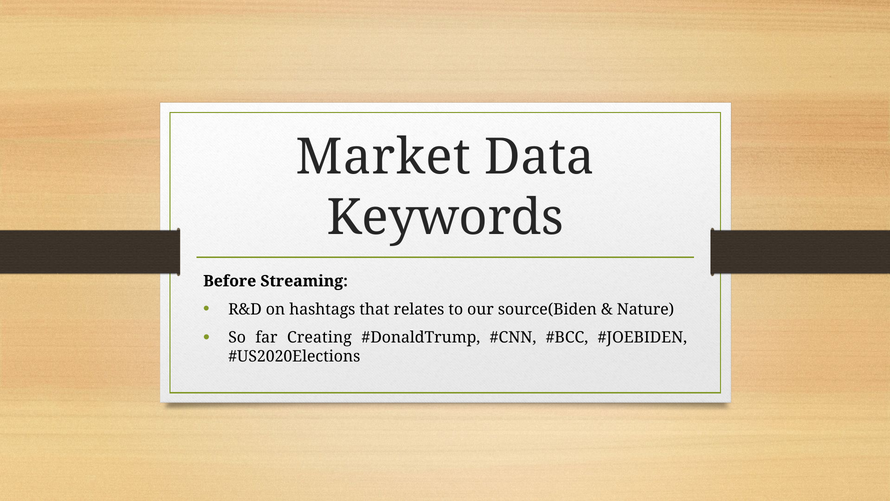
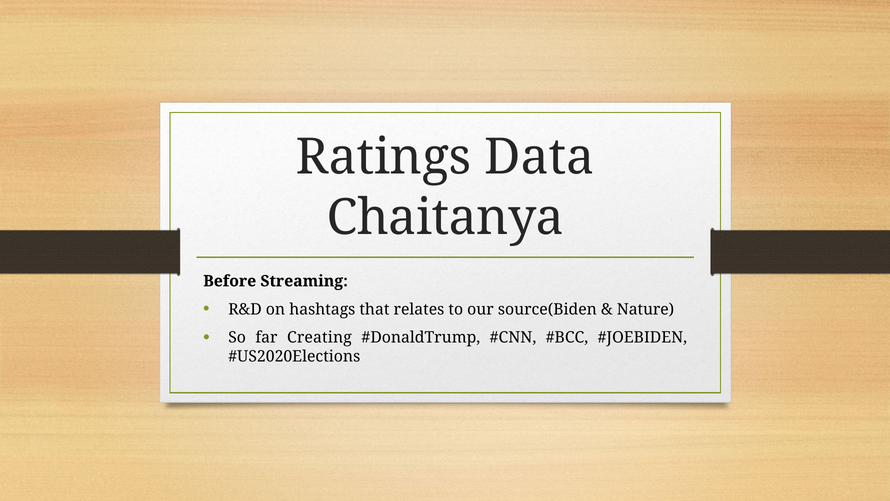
Market: Market -> Ratings (384, 157)
Keywords: Keywords -> Chaitanya (445, 217)
